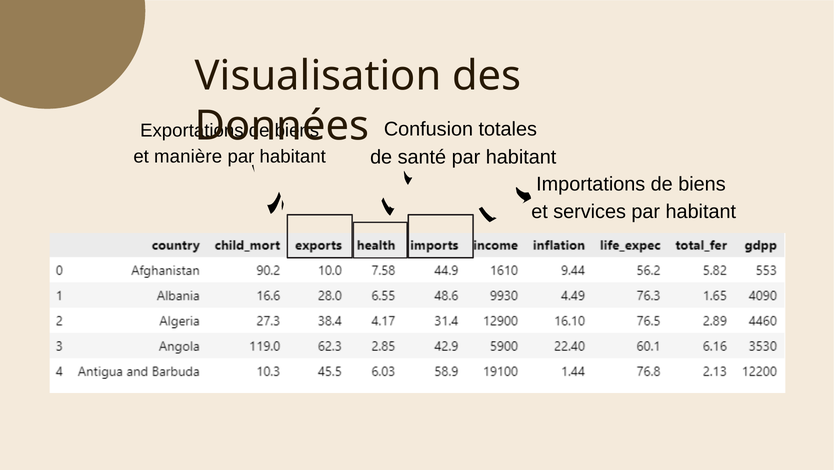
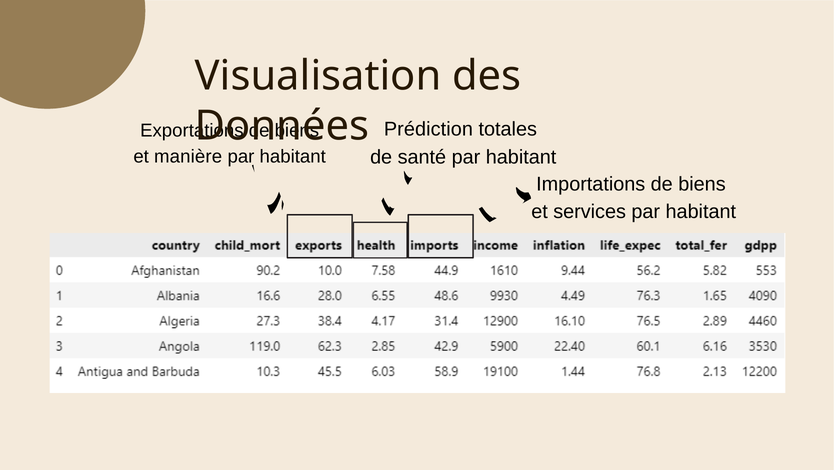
Confusion: Confusion -> Prédiction (428, 129)
